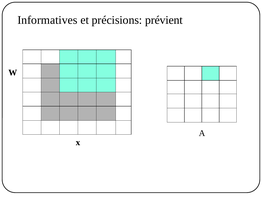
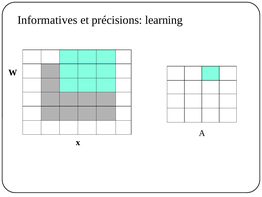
prévient: prévient -> learning (164, 20)
